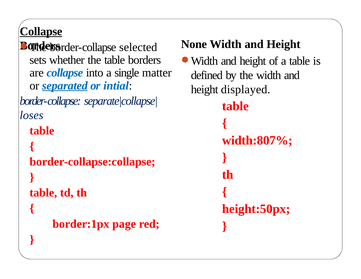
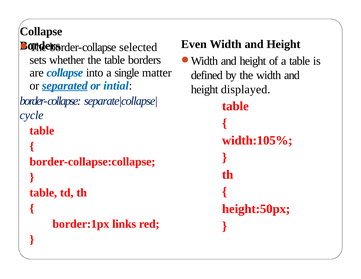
Collapse underline: present -> none (41, 31)
None: None -> Even (194, 44)
loses: loses -> cycle (32, 115)
width:807%: width:807% -> width:105% (257, 140)
page: page -> links (124, 224)
